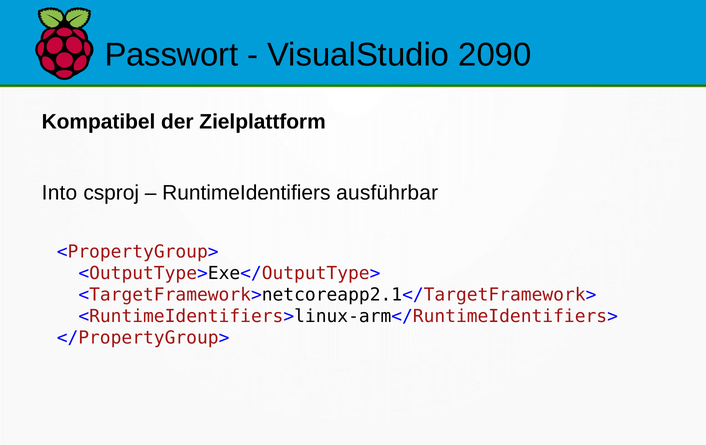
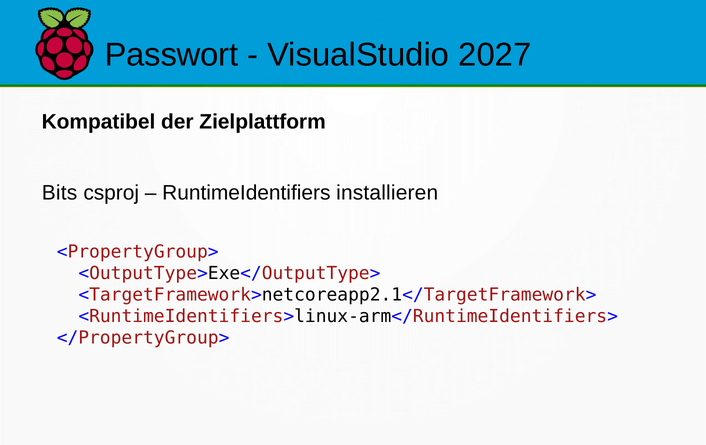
2090: 2090 -> 2027 (495, 55)
Into: Into -> Bits (59, 193)
ausführbar: ausführbar -> installieren (387, 193)
